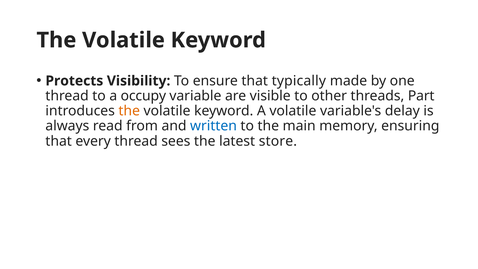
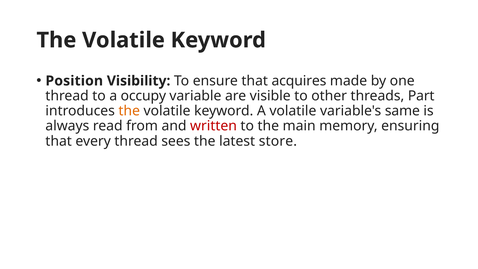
Protects: Protects -> Position (74, 81)
typically: typically -> acquires (299, 81)
delay: delay -> same (402, 111)
written colour: blue -> red (213, 126)
